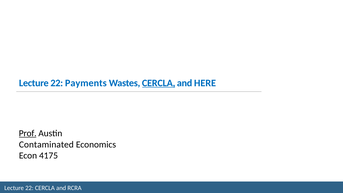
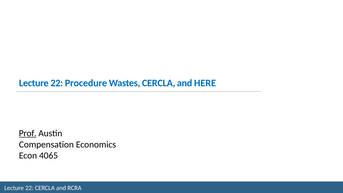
Payments: Payments -> Procedure (86, 83)
CERCLA underline: present -> none (159, 83)
Contaminated: Contaminated -> Compensation (46, 144)
4175: 4175 -> 4065 (49, 156)
